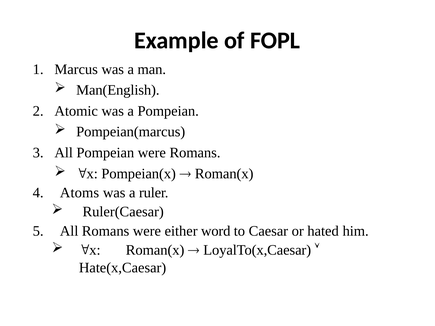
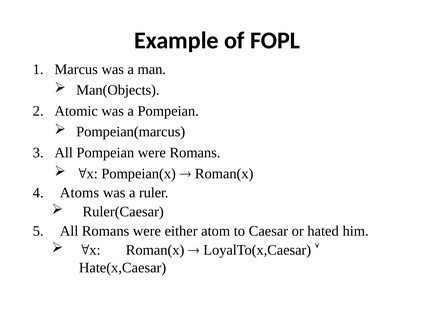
Man(English: Man(English -> Man(Objects (118, 90)
word: word -> atom (216, 231)
